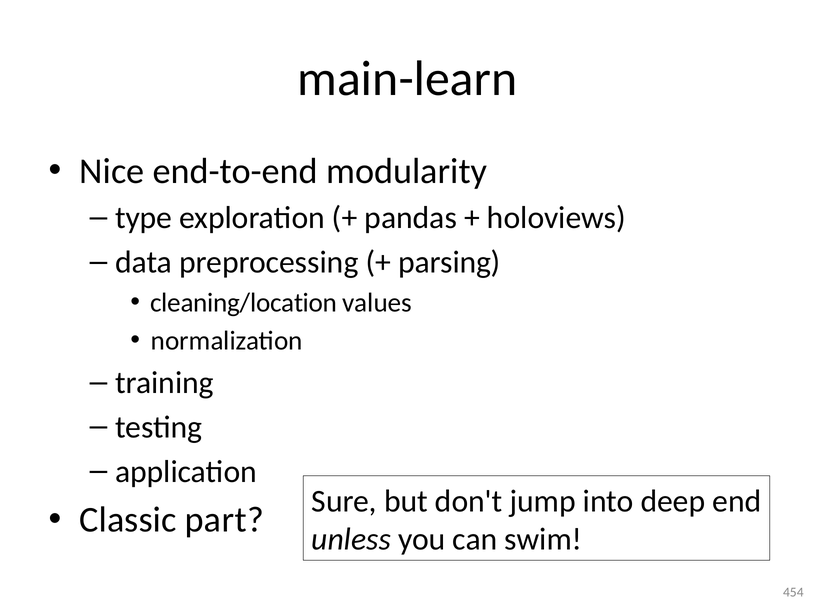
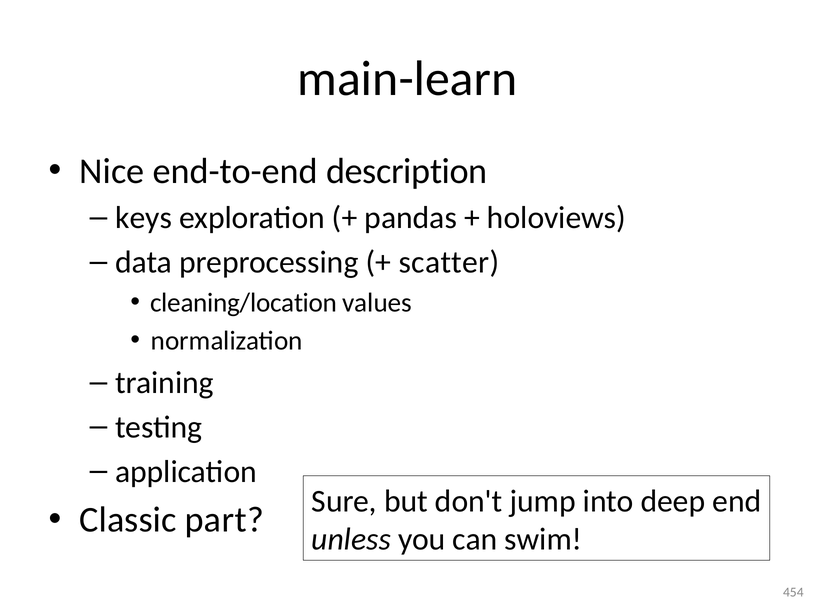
modularity: modularity -> description (407, 171)
type: type -> keys (144, 218)
parsing: parsing -> scatter (449, 262)
